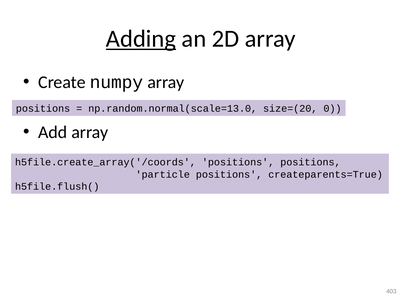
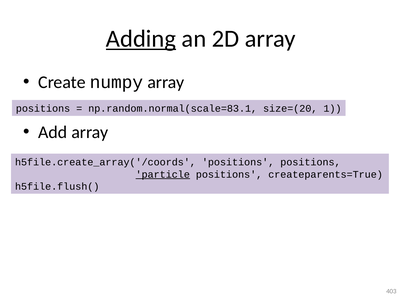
np.random.normal(scale=13.0: np.random.normal(scale=13.0 -> np.random.normal(scale=83.1 (173, 109)
0: 0 -> 1 (332, 109)
particle underline: none -> present (163, 175)
